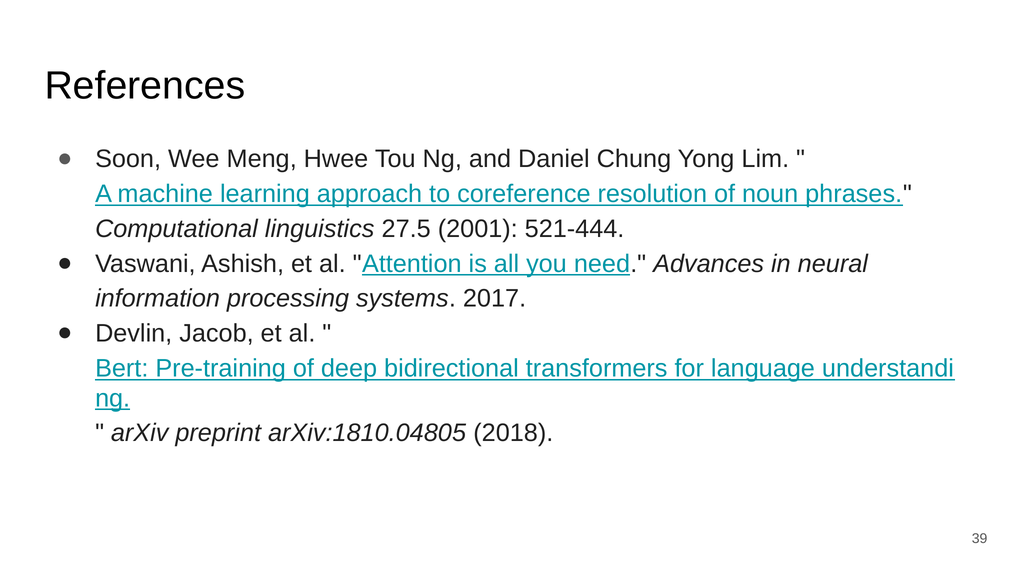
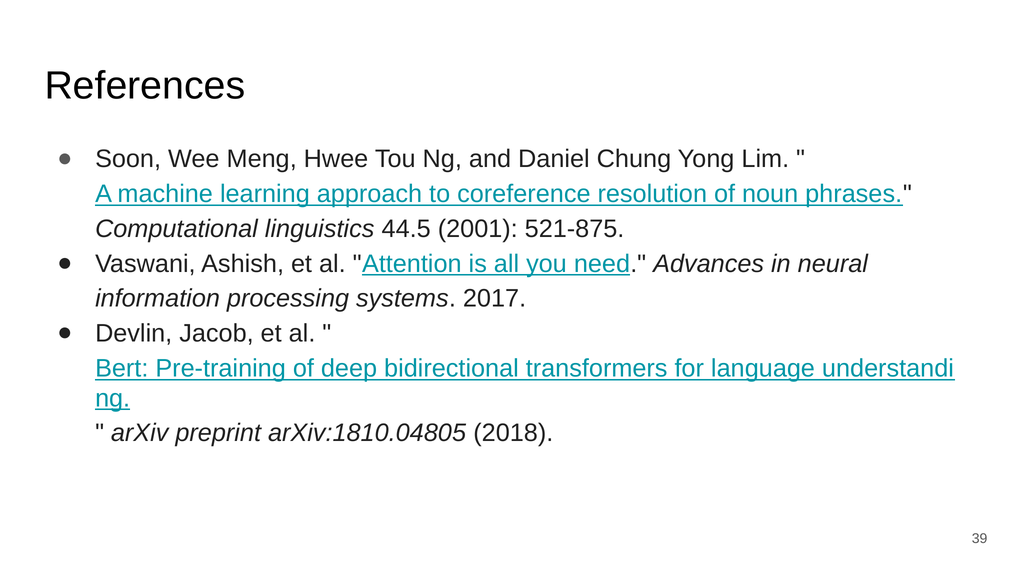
27.5: 27.5 -> 44.5 (406, 229)
521-444: 521-444 -> 521-875 (575, 229)
